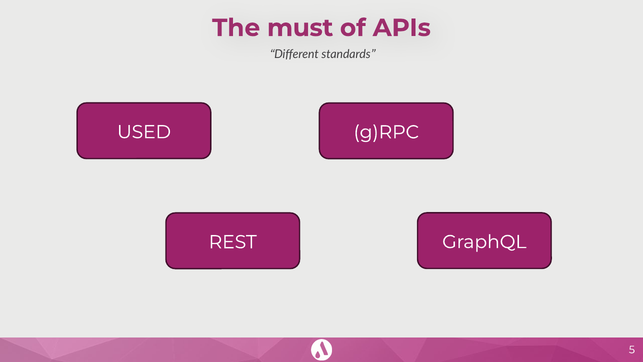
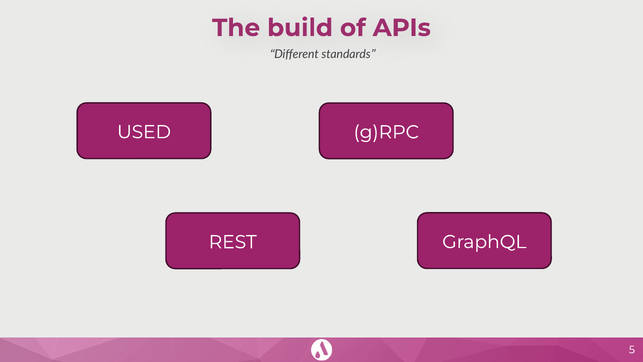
must: must -> build (300, 28)
